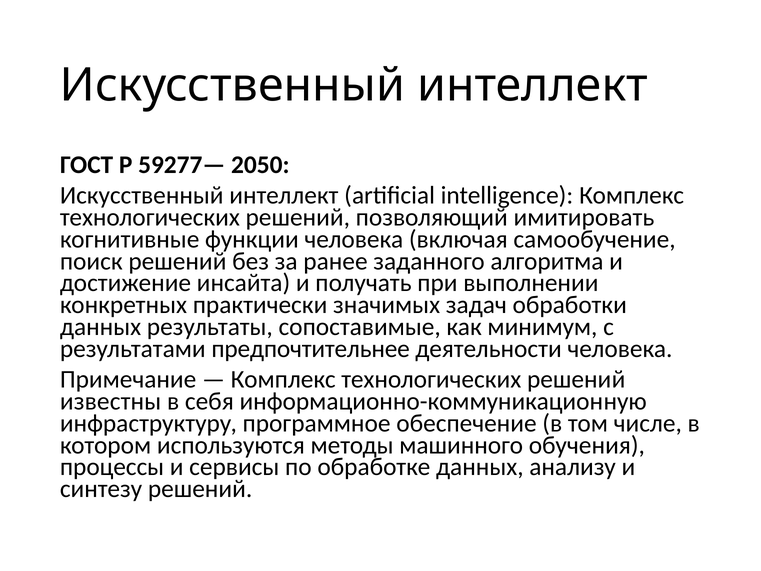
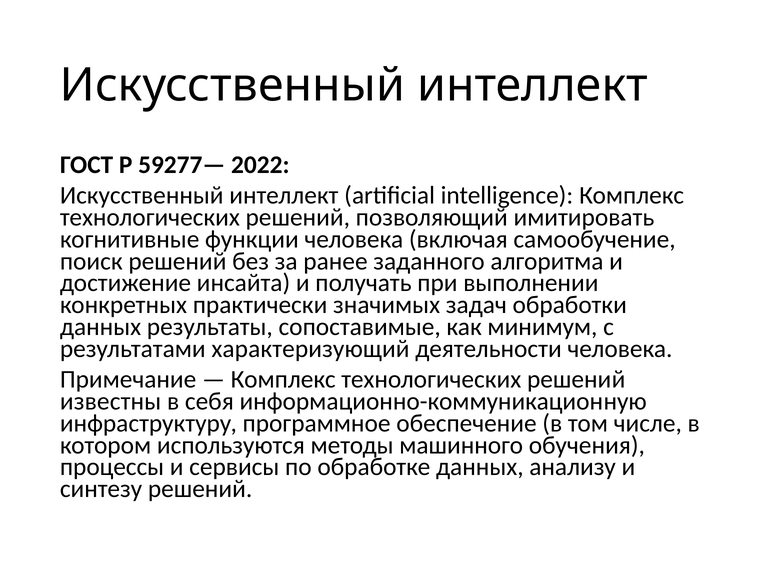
2050: 2050 -> 2022 (260, 165)
предпочтительнее: предпочтительнее -> характеризующий (310, 349)
